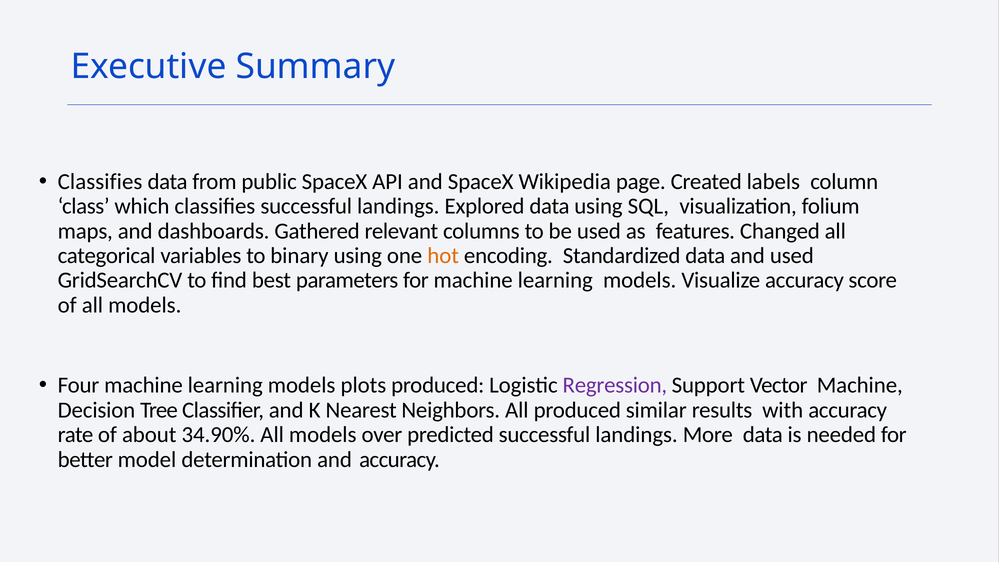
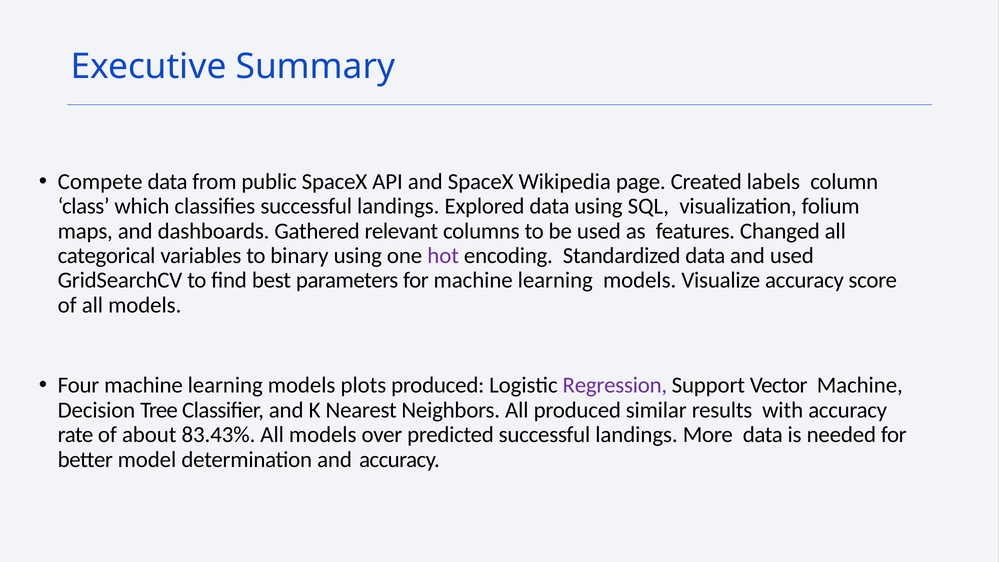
Classifies: Classifies -> Compete (100, 182)
hot colour: orange -> purple (443, 256)
34.90%: 34.90% -> 83.43% (218, 435)
